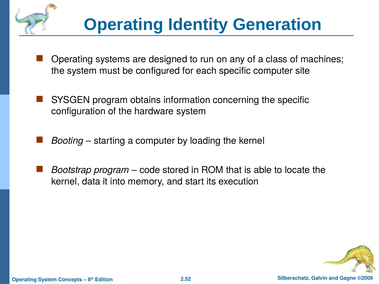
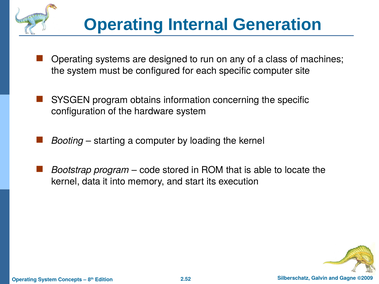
Identity: Identity -> Internal (198, 25)
